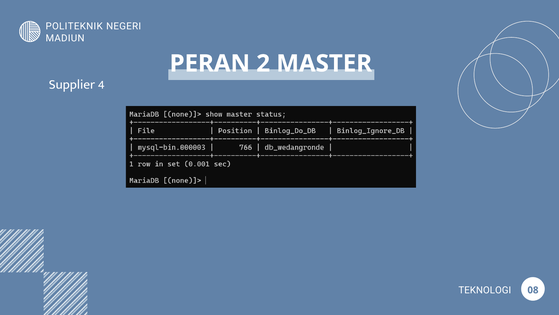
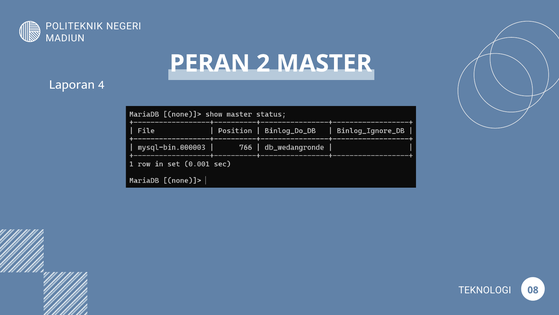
Supplier: Supplier -> Laporan (72, 84)
